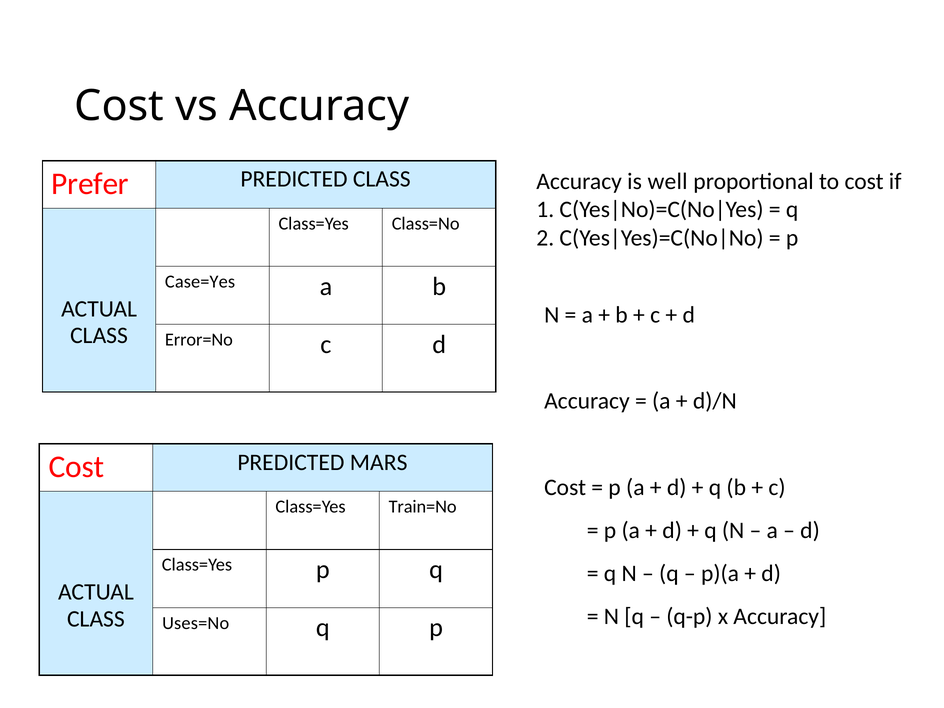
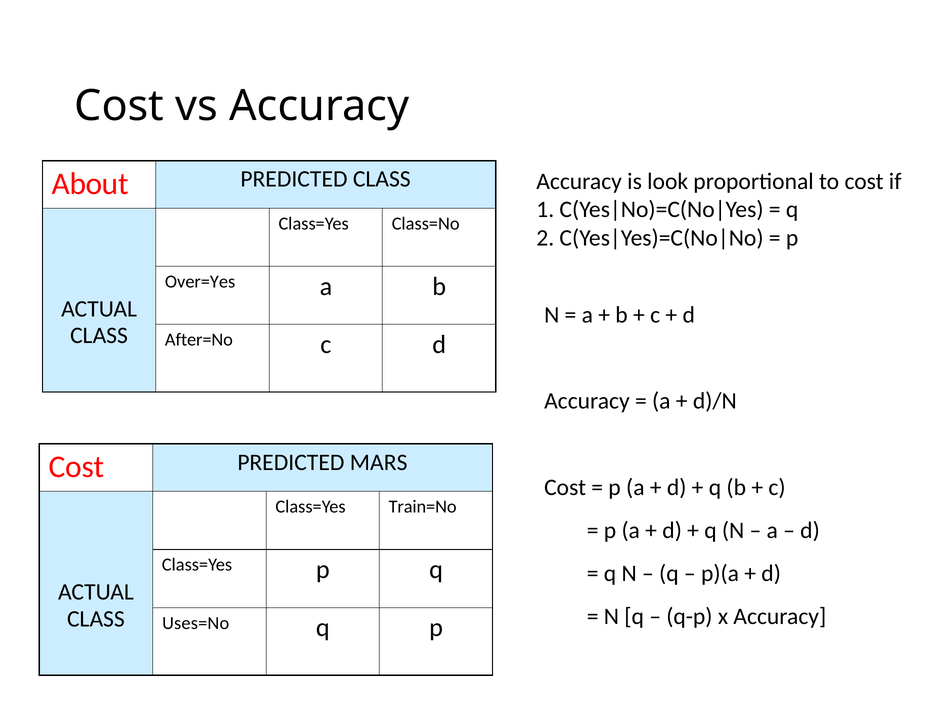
Prefer: Prefer -> About (90, 184)
well: well -> look (668, 181)
Case=Yes: Case=Yes -> Over=Yes (200, 282)
Error=No: Error=No -> After=No (199, 340)
